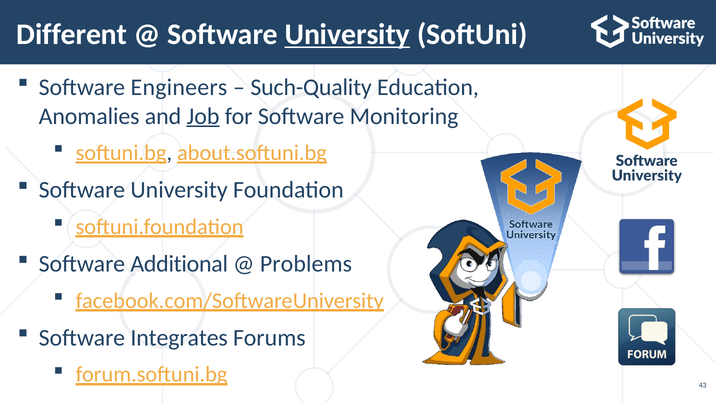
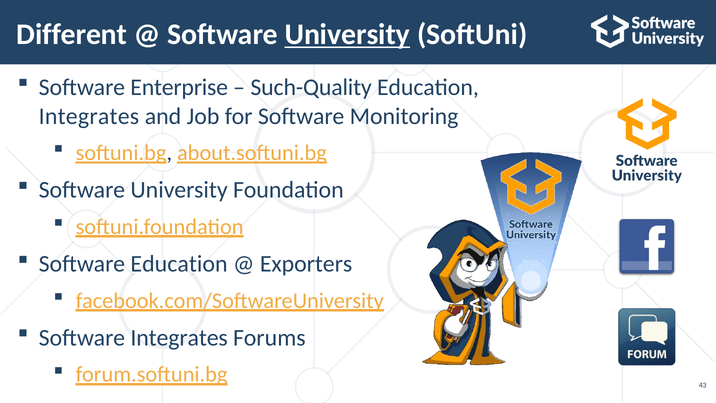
Engineers: Engineers -> Enterprise (179, 87)
Anomalies: Anomalies -> Integrates (89, 116)
Job underline: present -> none (203, 116)
Software Additional: Additional -> Education (179, 264)
Problems: Problems -> Exporters (306, 264)
